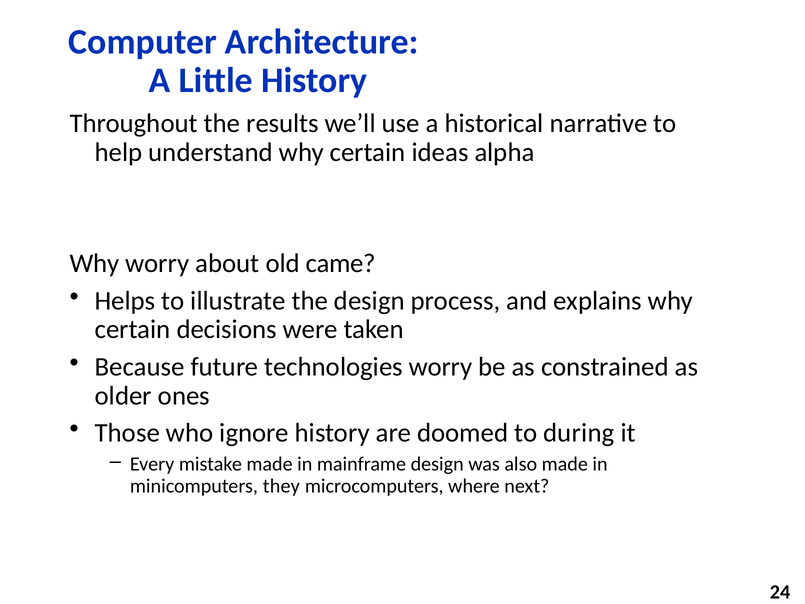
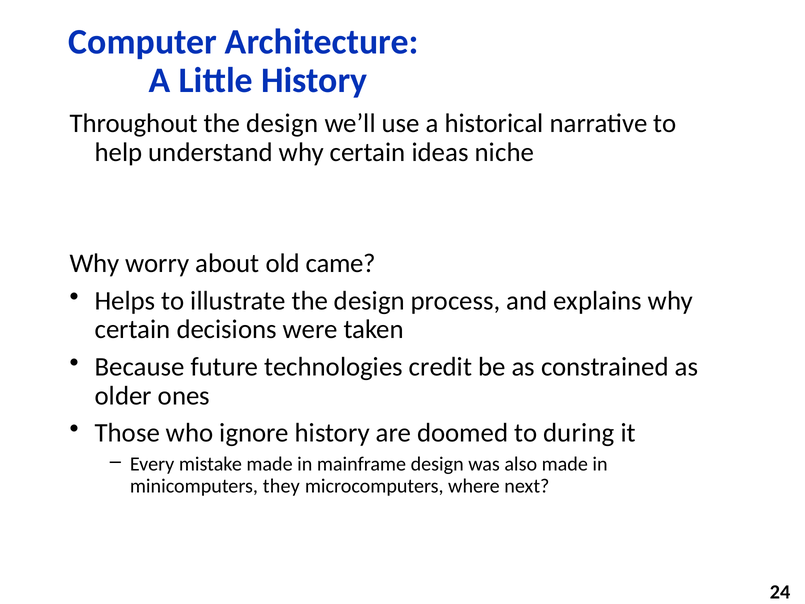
Throughout the results: results -> design (282, 123)
alpha: alpha -> niche (504, 152)
technologies worry: worry -> credit (441, 367)
